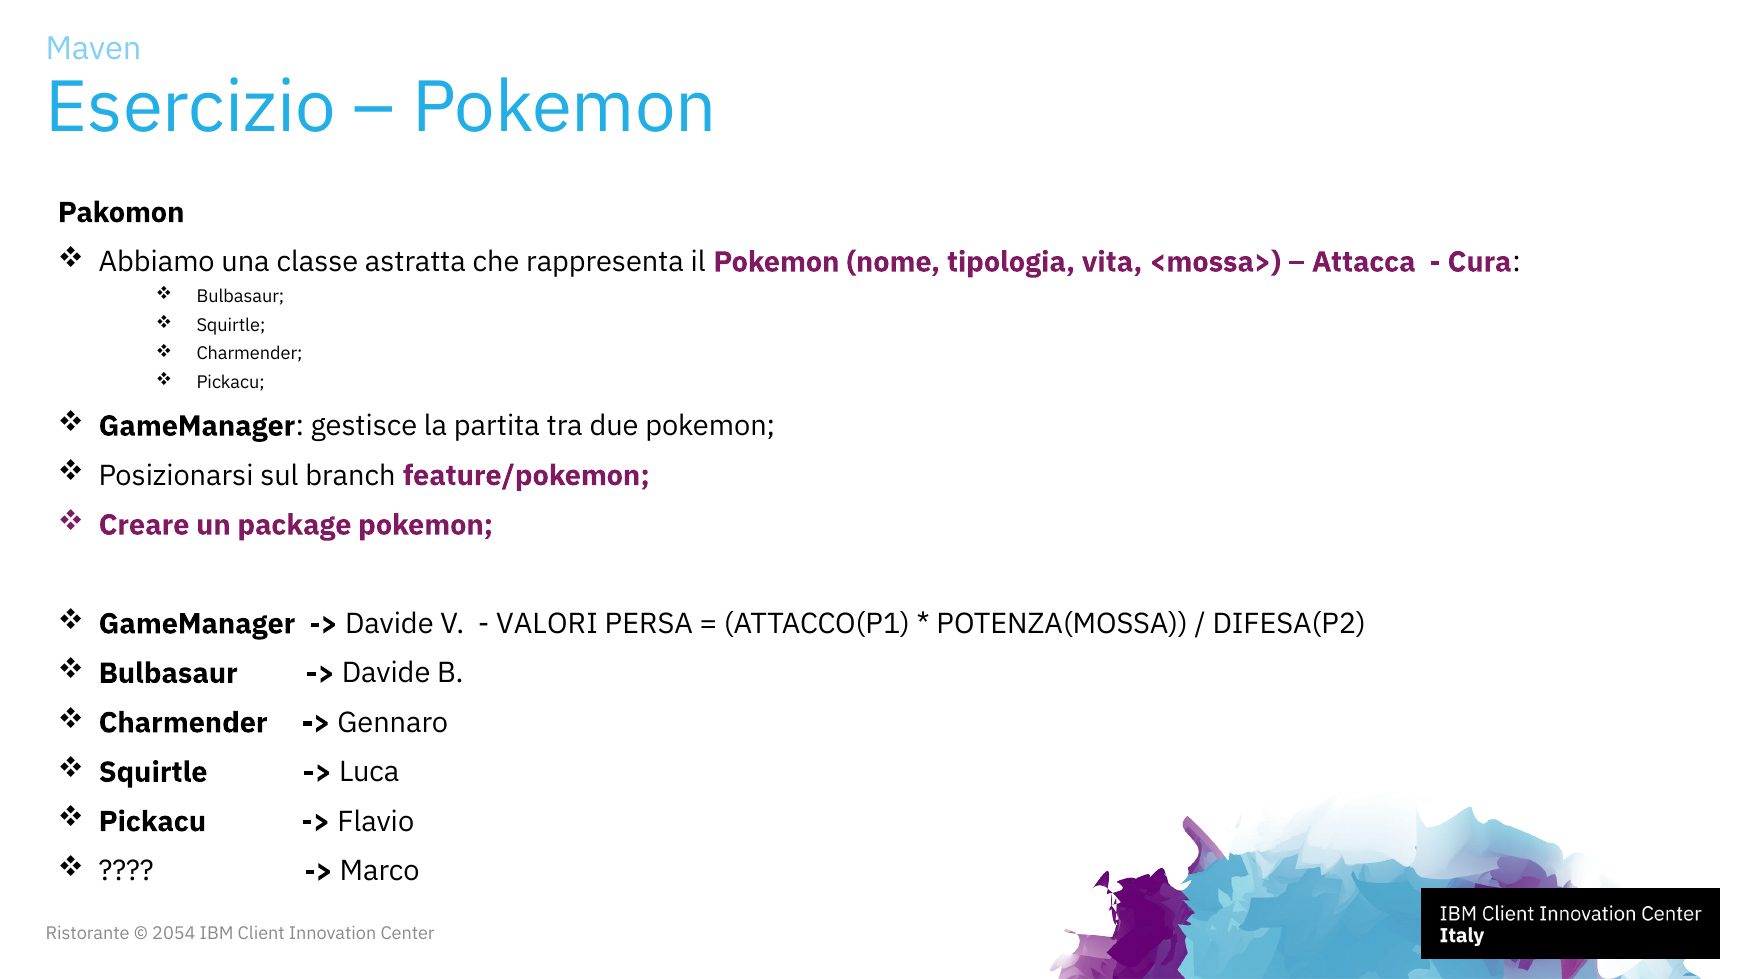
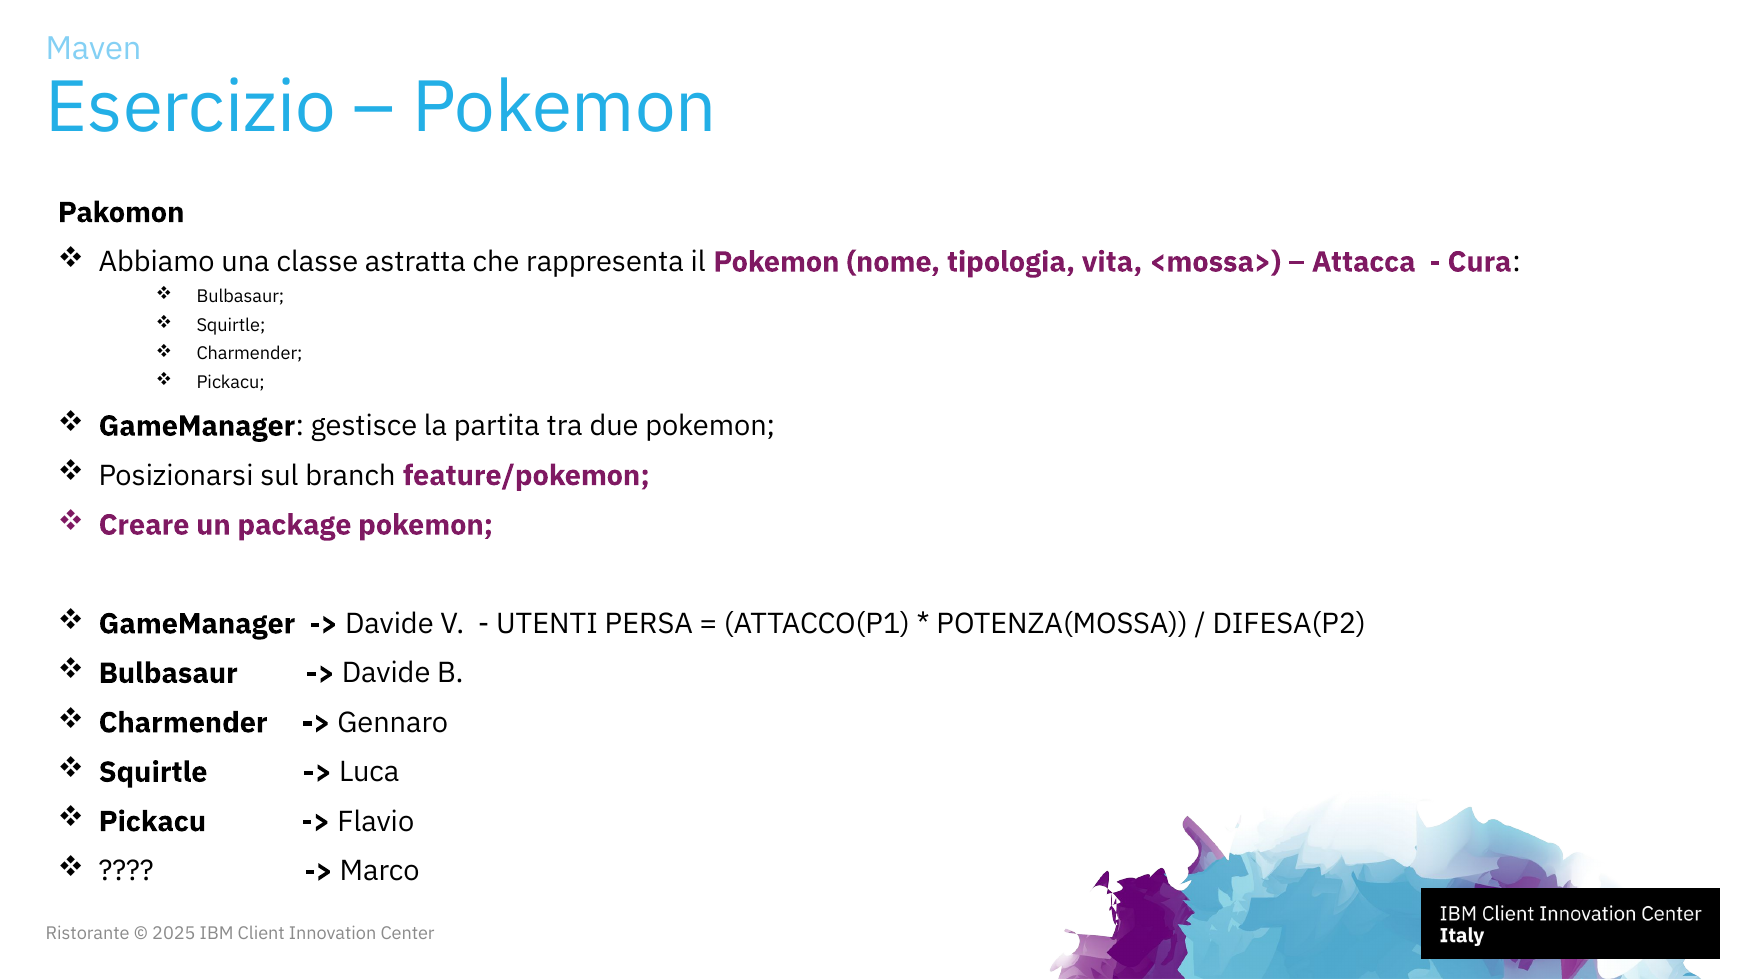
VALORI: VALORI -> UTENTI (547, 624)
2054: 2054 -> 2025 (174, 934)
